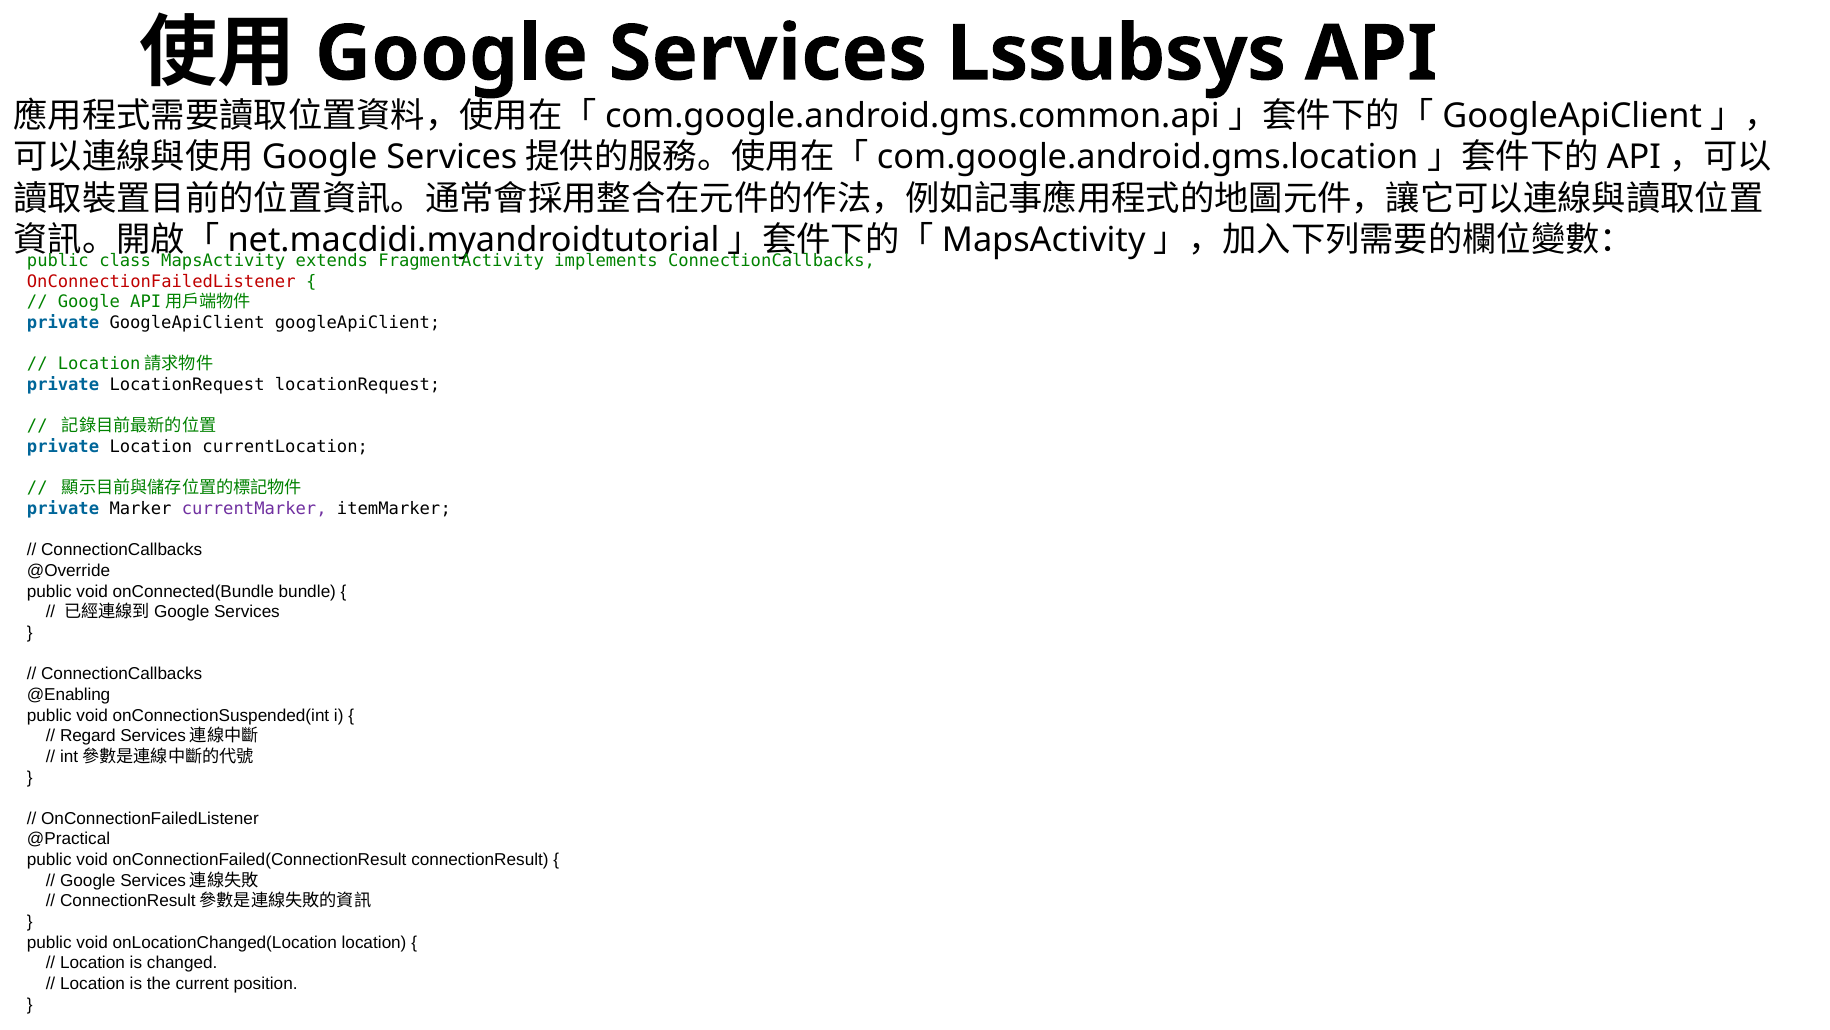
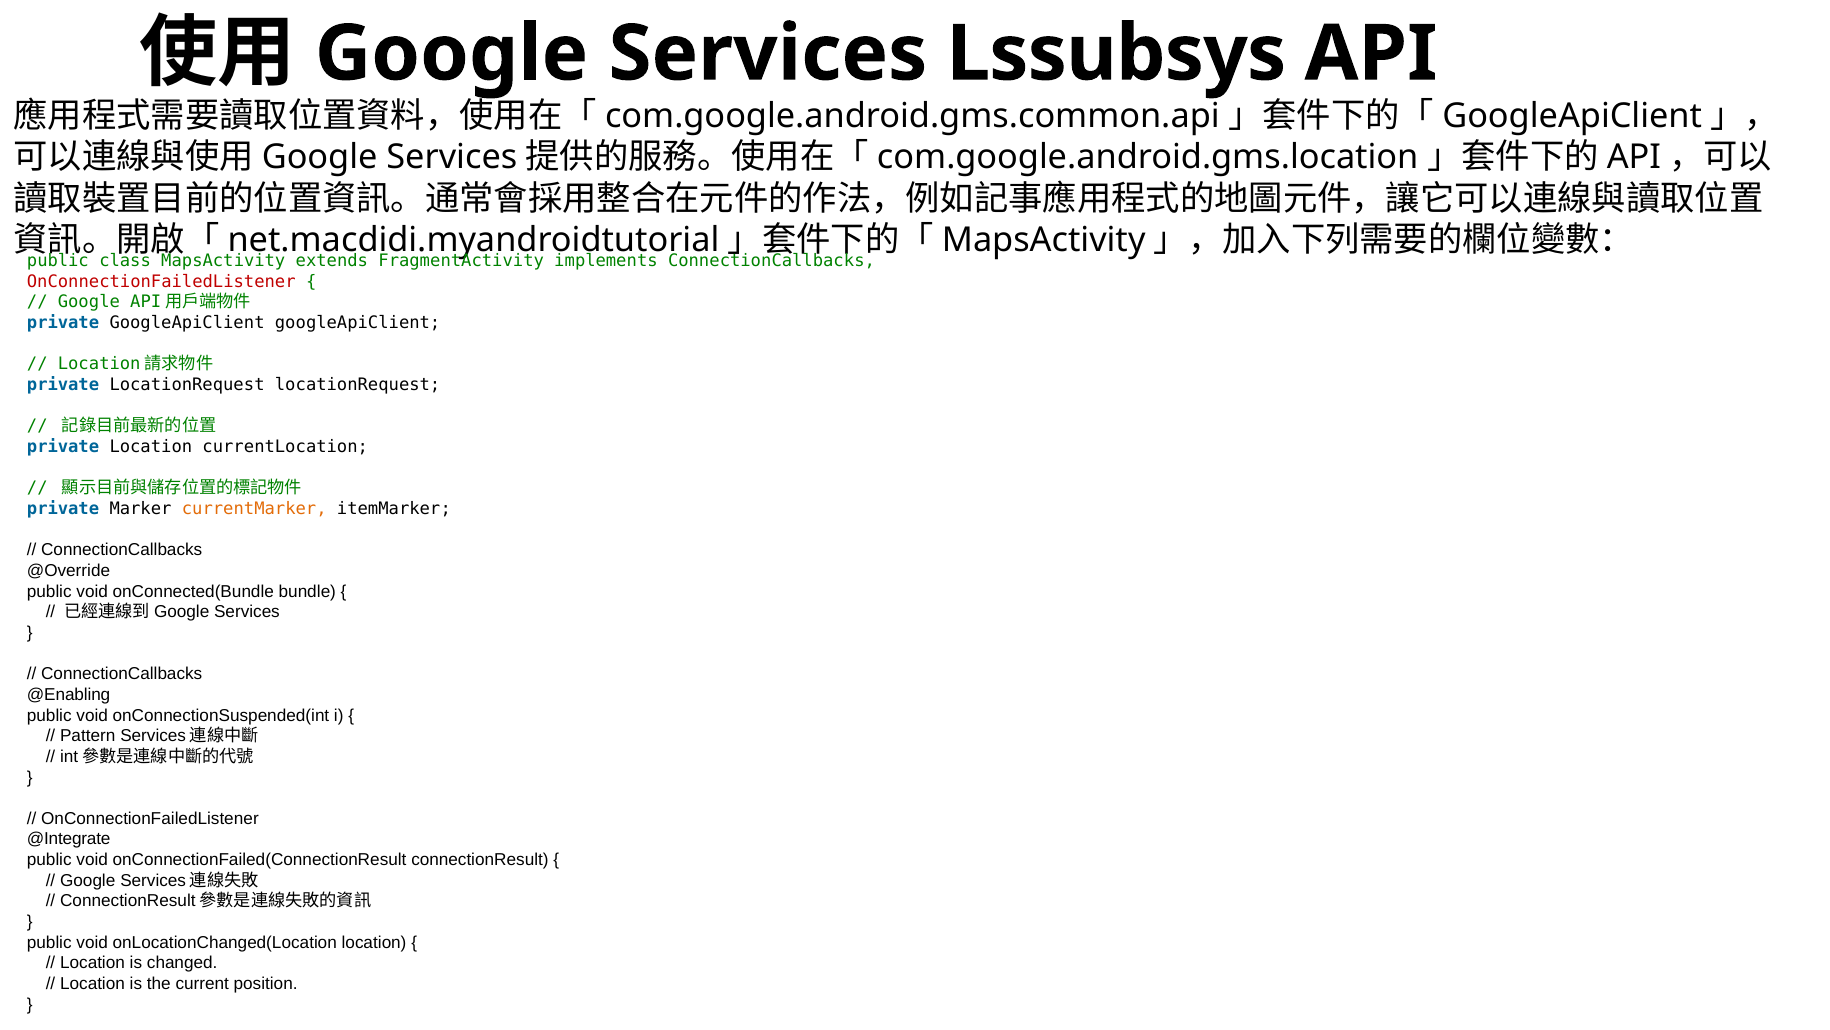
currentMarker colour: purple -> orange (254, 509)
Regard: Regard -> Pattern (88, 736)
@Practical: @Practical -> @Integrate (69, 839)
